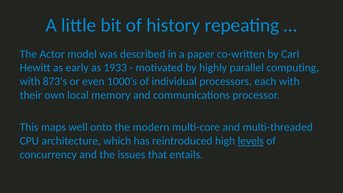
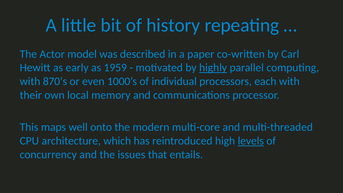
1933: 1933 -> 1959 (115, 68)
highly underline: none -> present (213, 68)
873’s: 873’s -> 870’s (55, 81)
